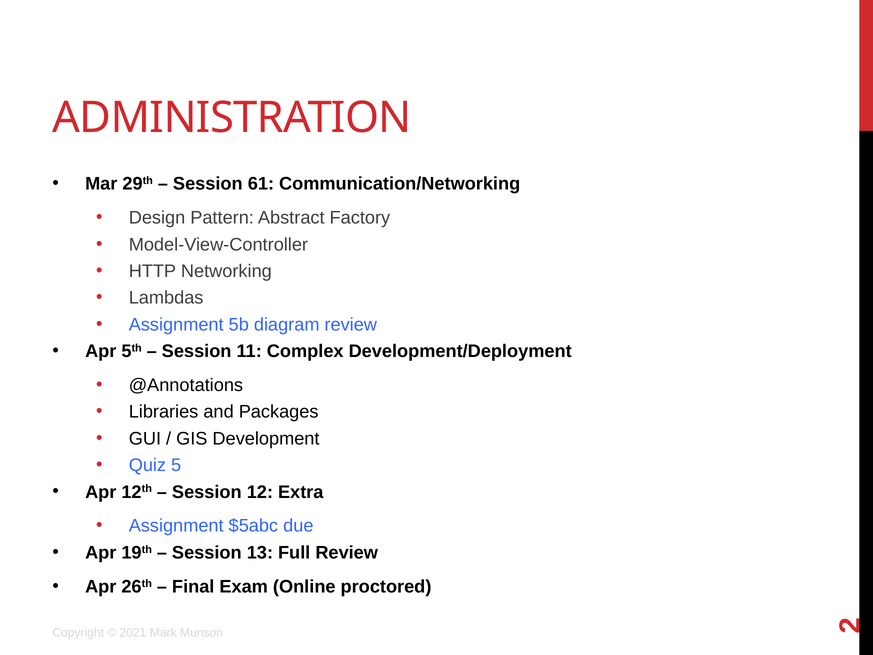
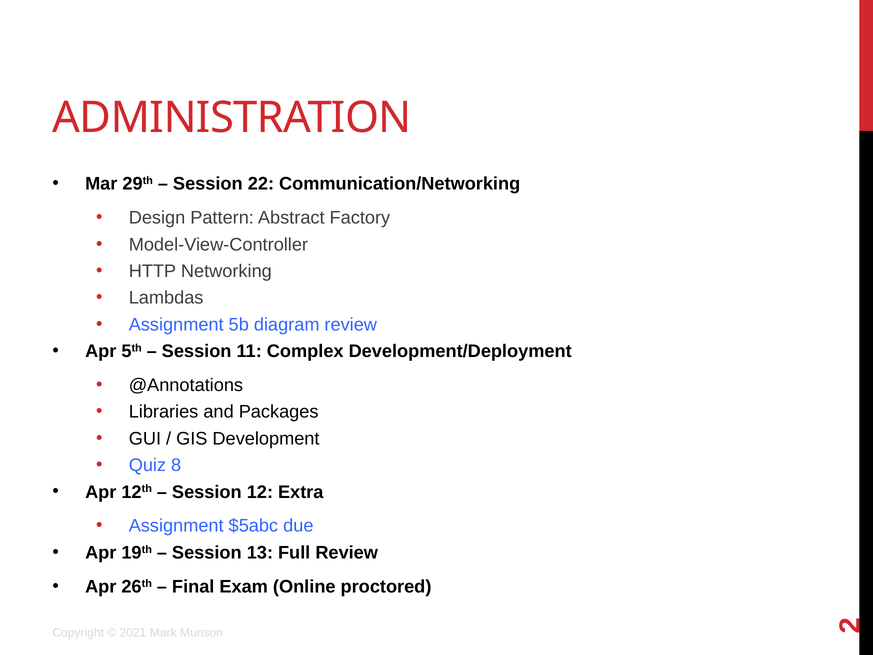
61: 61 -> 22 (261, 184)
5: 5 -> 8 (176, 465)
